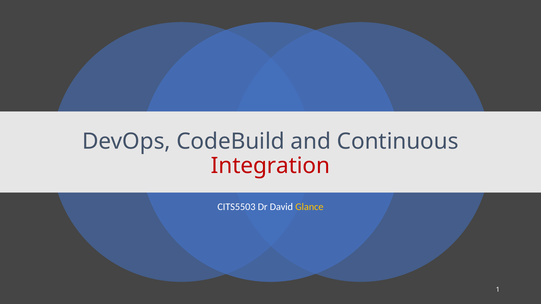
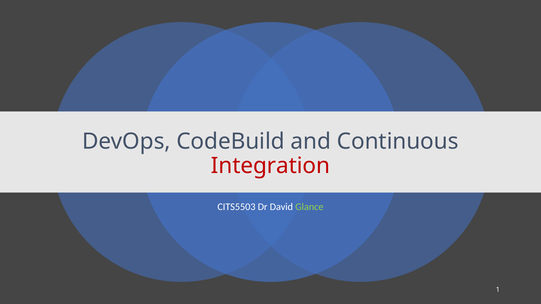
Glance colour: yellow -> light green (309, 207)
